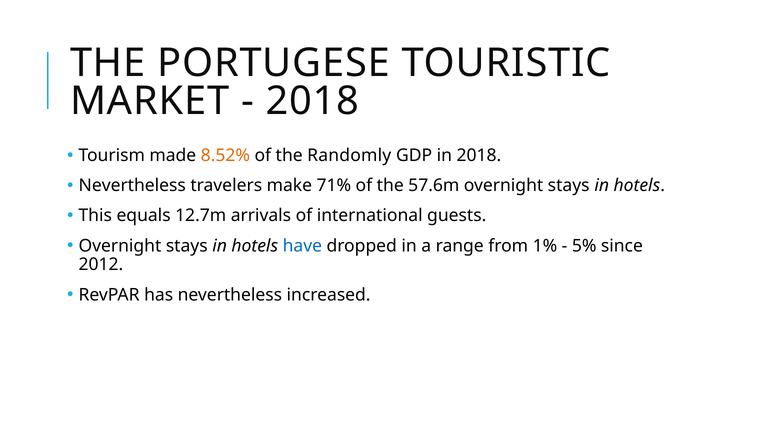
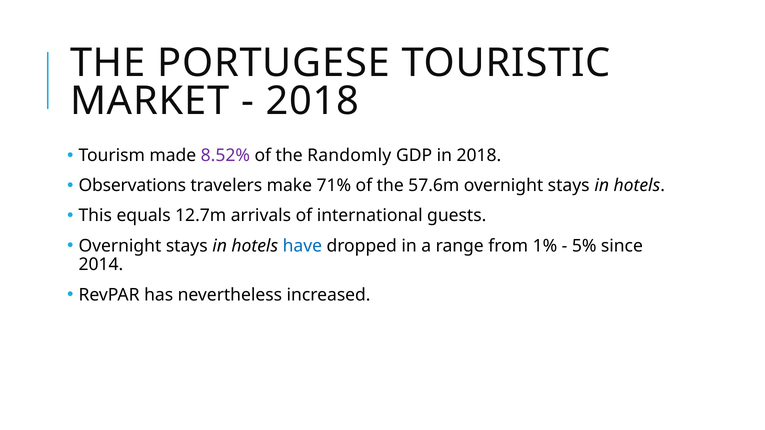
8.52% colour: orange -> purple (225, 156)
Nevertheless: Nevertheless -> Observations (132, 186)
2012: 2012 -> 2014 (101, 265)
